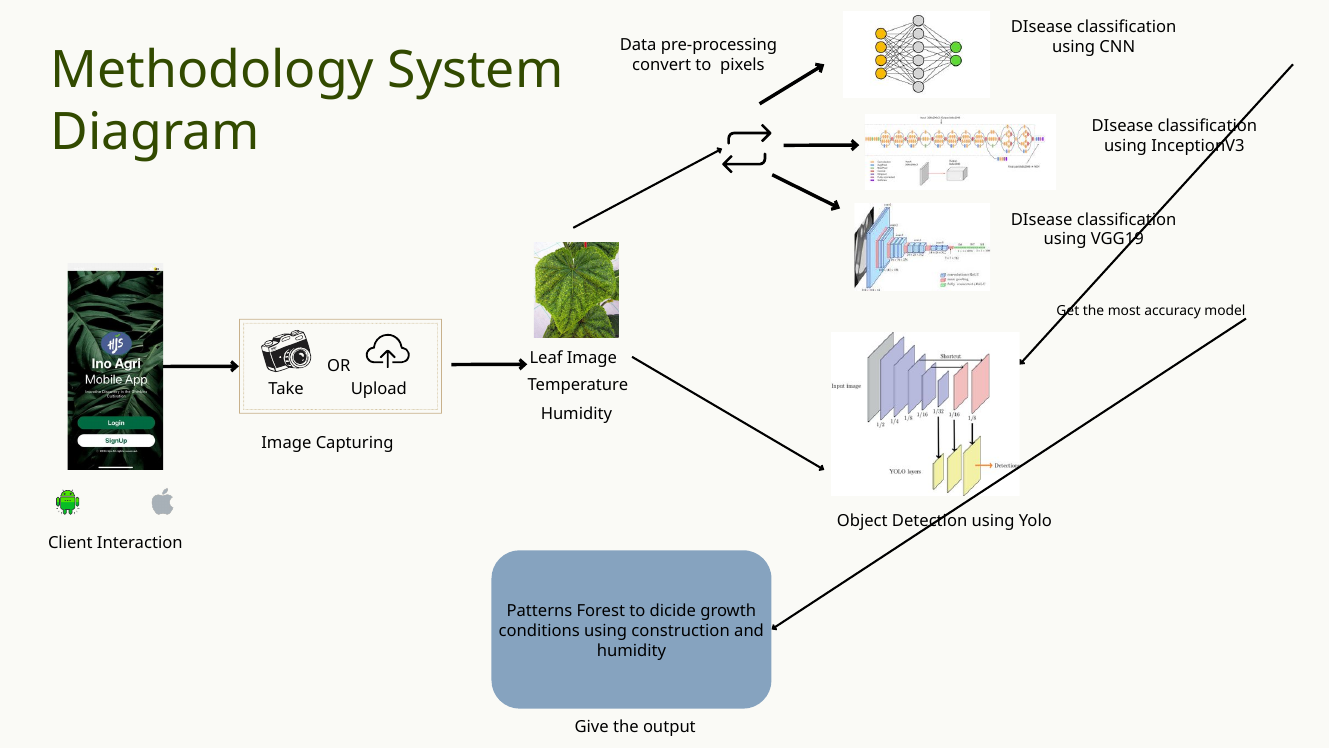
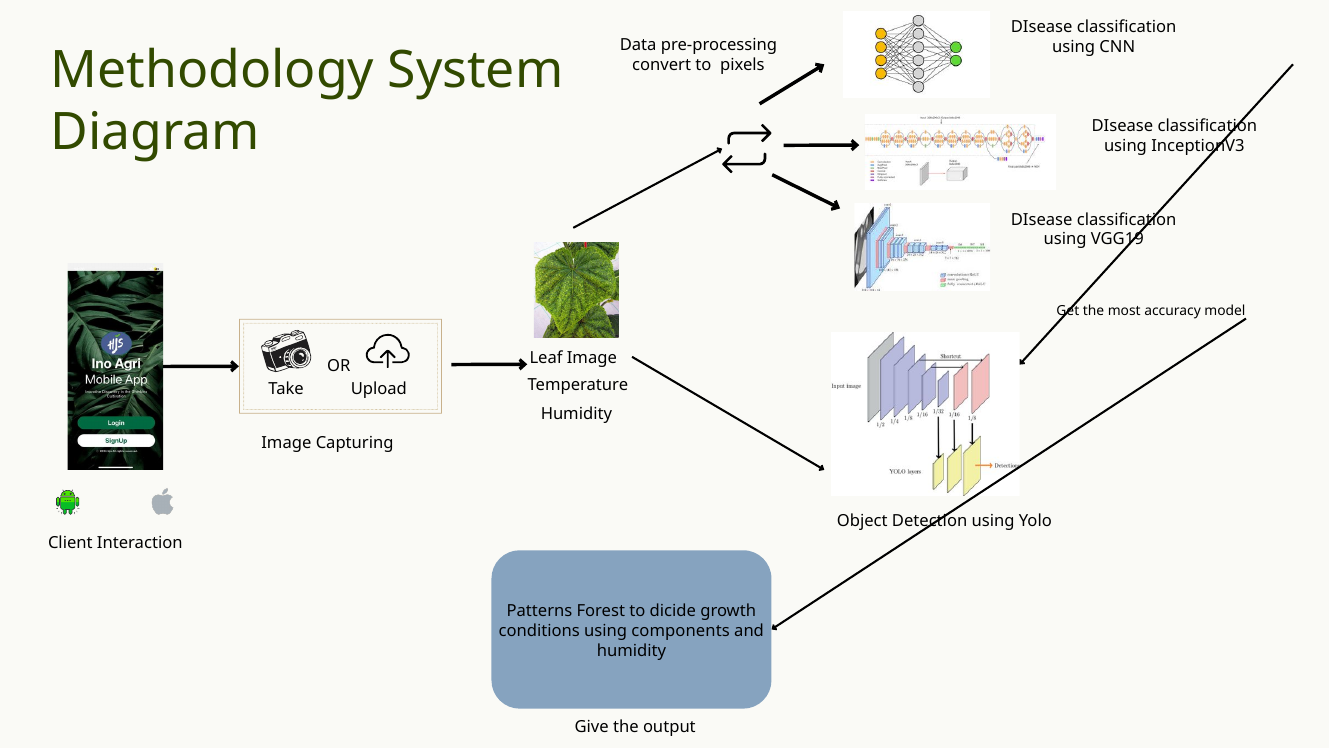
construction: construction -> components (681, 630)
